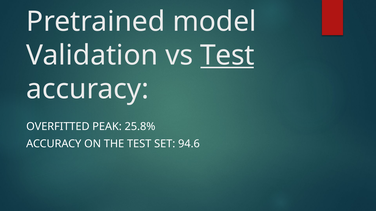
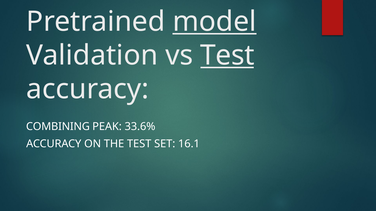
model underline: none -> present (215, 22)
OVERFITTED: OVERFITTED -> COMBINING (58, 127)
25.8%: 25.8% -> 33.6% (140, 127)
94.6: 94.6 -> 16.1 (189, 144)
